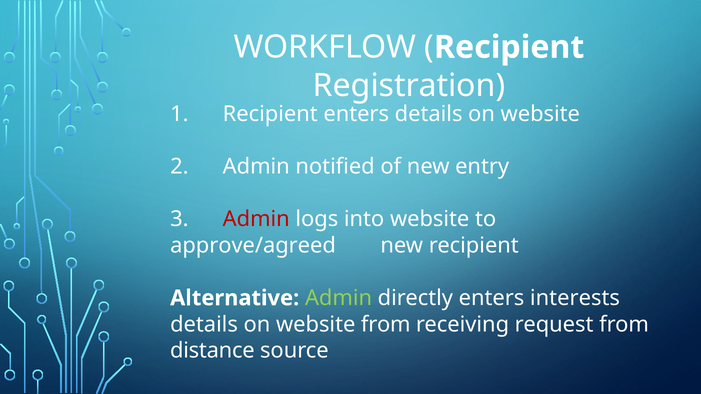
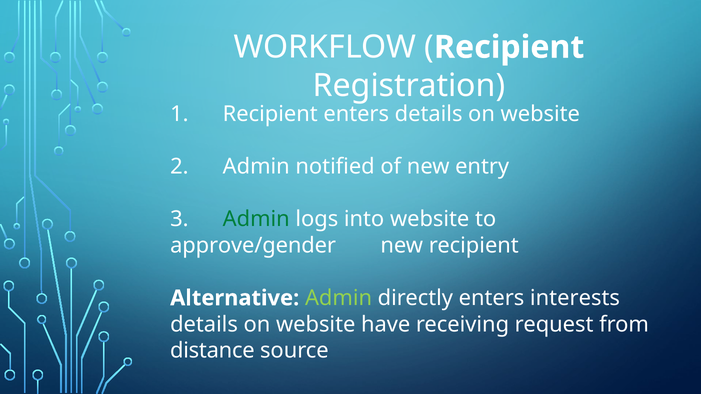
Admin colour: red -> green (256, 219)
approve/agreed: approve/agreed -> approve/gender (253, 246)
website from: from -> have (386, 325)
